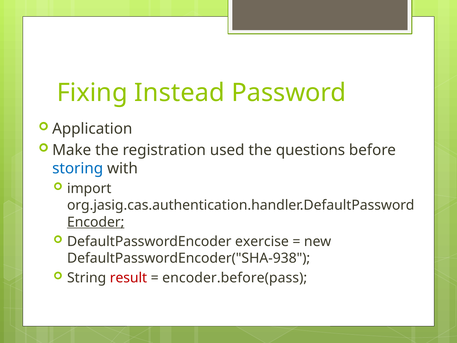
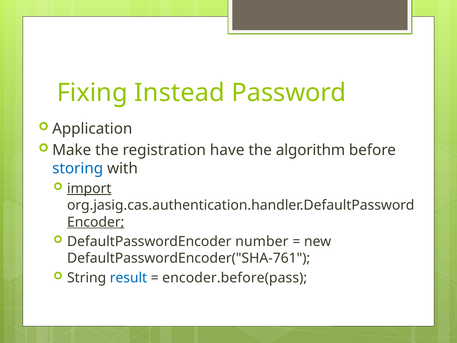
used: used -> have (227, 150)
questions: questions -> algorithm (310, 150)
import underline: none -> present (89, 188)
exercise: exercise -> number (262, 241)
DefaultPasswordEncoder("SHA-938: DefaultPasswordEncoder("SHA-938 -> DefaultPasswordEncoder("SHA-761 (189, 258)
result colour: red -> blue (128, 278)
